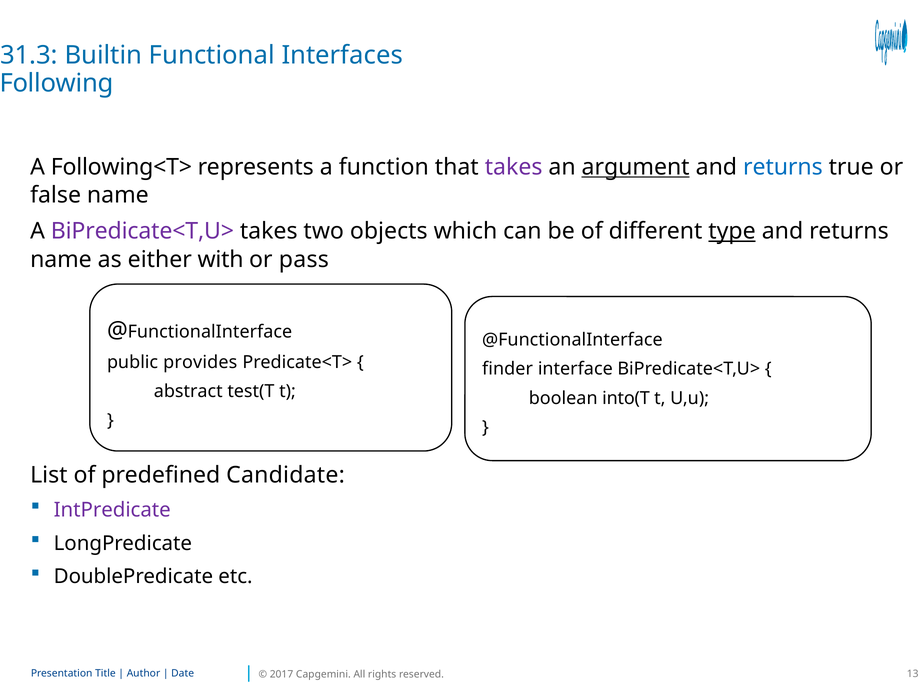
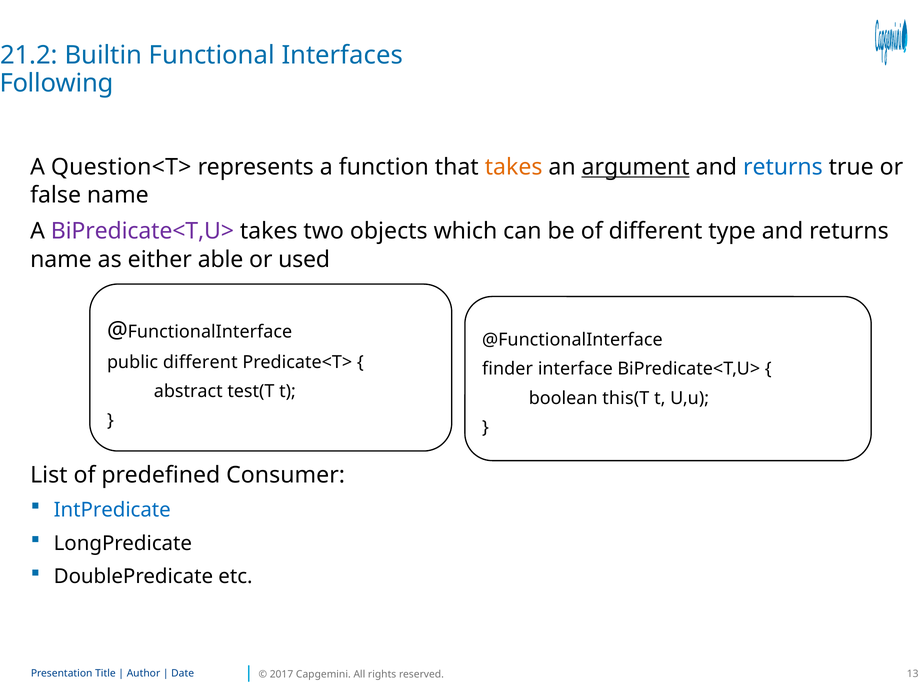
31.3: 31.3 -> 21.2 (29, 55)
Following<T>: Following<T> -> Question<T> (121, 167)
takes colour: purple -> orange (514, 167)
type underline: present -> none (732, 231)
with: with -> able (221, 260)
pass: pass -> used (304, 260)
public provides: provides -> different (200, 362)
into(T: into(T -> this(T (626, 398)
Candidate: Candidate -> Consumer (286, 475)
IntPredicate colour: purple -> blue (112, 510)
